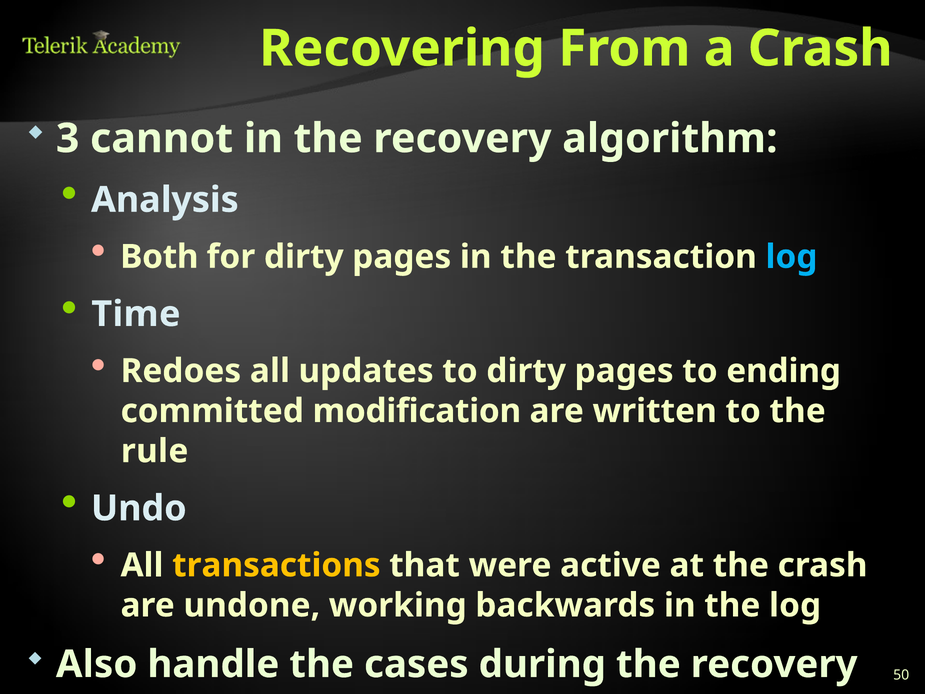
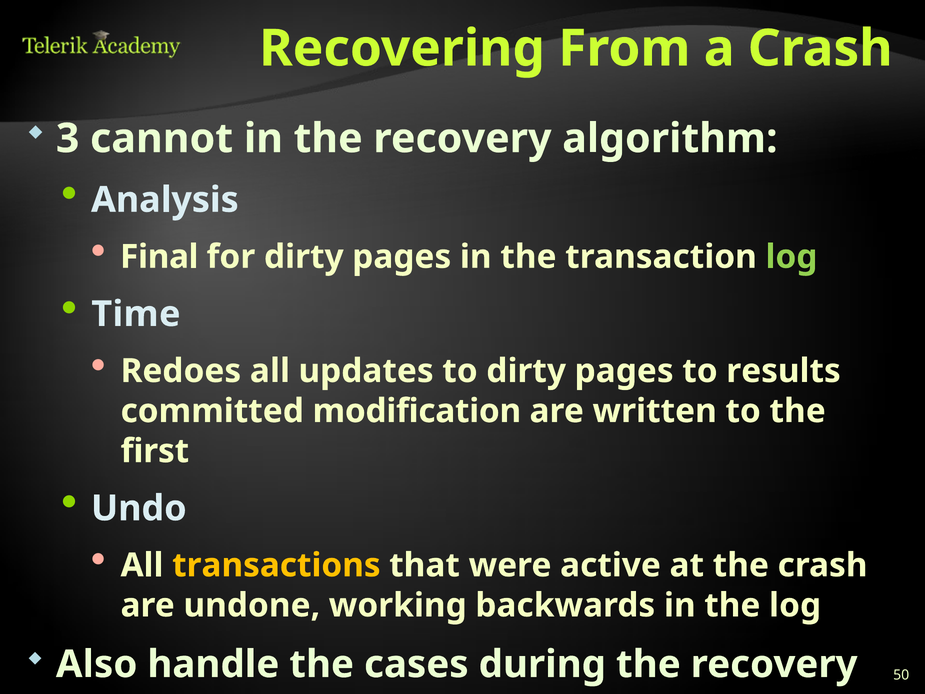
Both: Both -> Final (159, 257)
log colour: light blue -> light green (791, 257)
ending: ending -> results (784, 371)
rule: rule -> first (155, 451)
